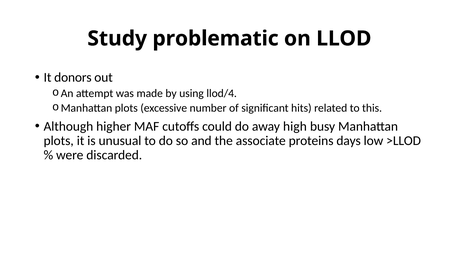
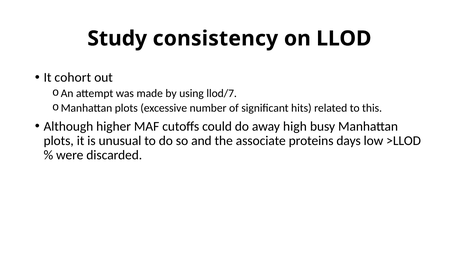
problematic: problematic -> consistency (215, 39)
donors: donors -> cohort (73, 78)
llod/4: llod/4 -> llod/7 (222, 93)
